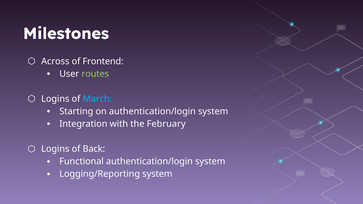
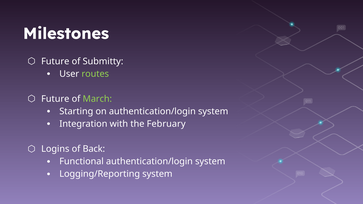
Across: Across -> Future (55, 61)
Frontend: Frontend -> Submitty (103, 61)
Logins: Logins -> Future (55, 99)
March colour: light blue -> light green (97, 99)
